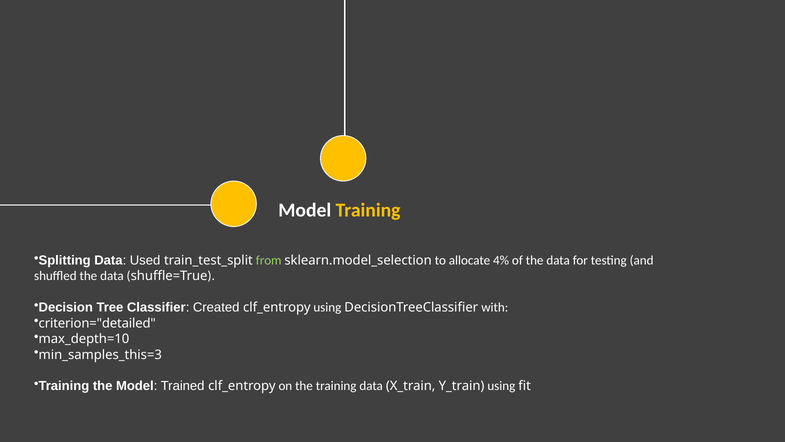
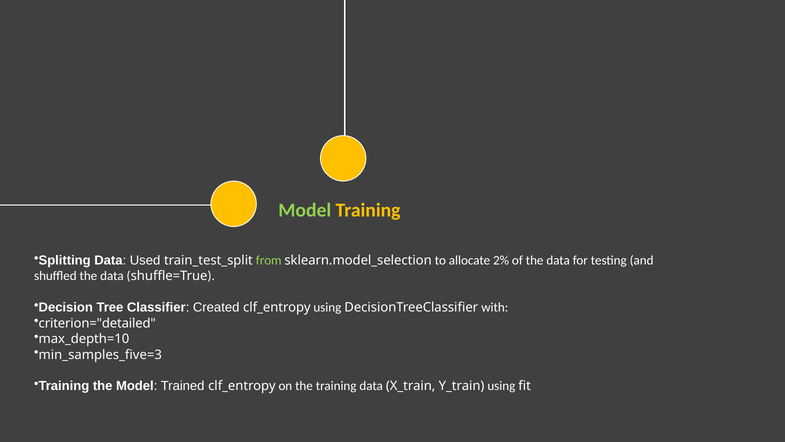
Model colour: white -> light green (305, 210)
4%: 4% -> 2% (501, 260)
min_samples_this=3: min_samples_this=3 -> min_samples_five=3 (100, 354)
